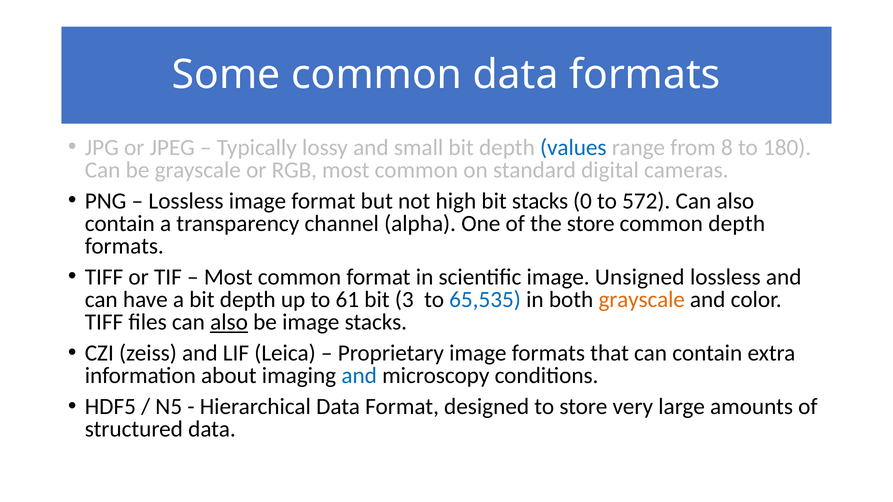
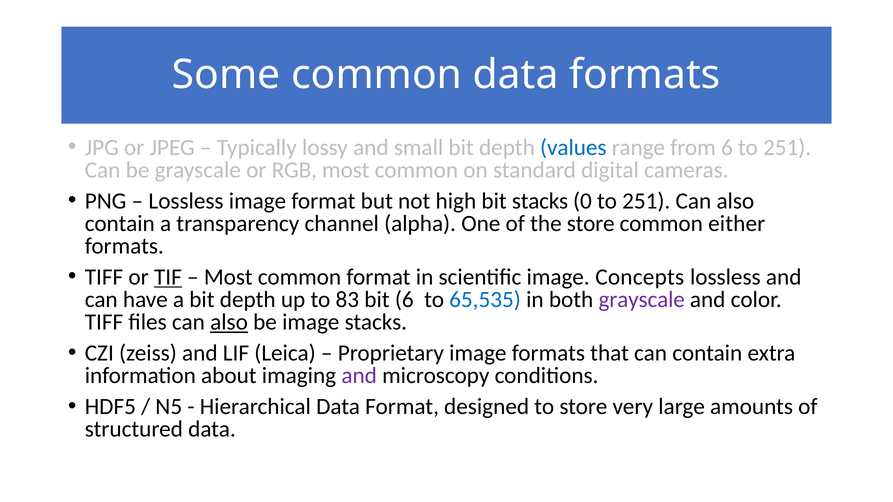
from 8: 8 -> 6 (727, 147)
180: 180 -> 251 (787, 147)
0 to 572: 572 -> 251 (646, 201)
common depth: depth -> either (737, 224)
TIF underline: none -> present (168, 277)
Unsigned: Unsigned -> Concepts (640, 277)
61: 61 -> 83 (347, 300)
bit 3: 3 -> 6 (404, 300)
grayscale colour: orange -> purple (642, 300)
and colour: blue -> purple (359, 376)
